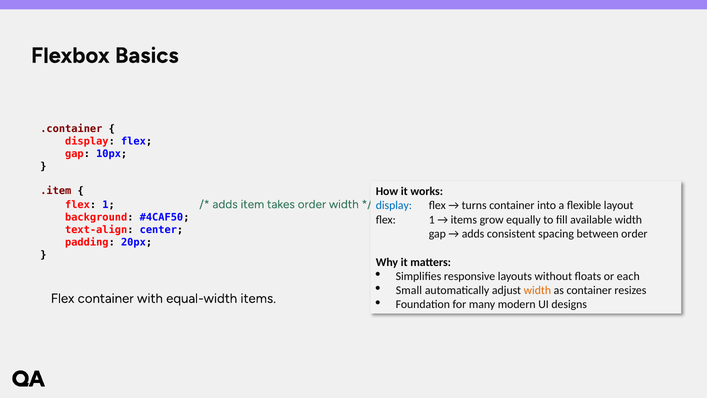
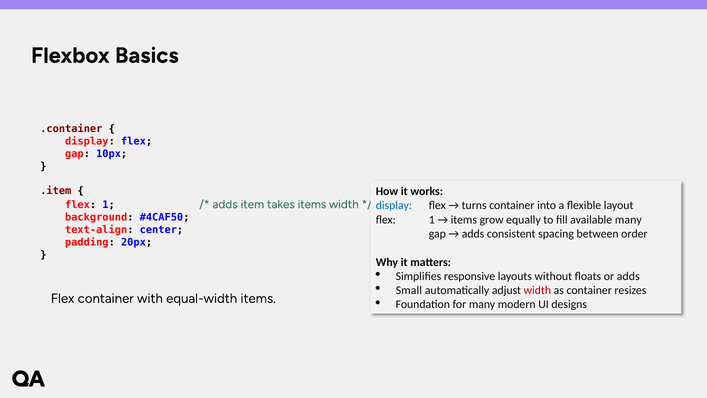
takes order: order -> items (312, 204)
available width: width -> many (628, 220)
or each: each -> adds (628, 276)
width colour: orange -> red (537, 290)
